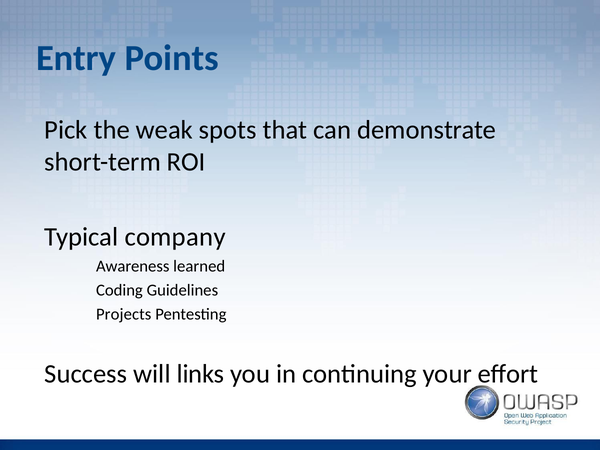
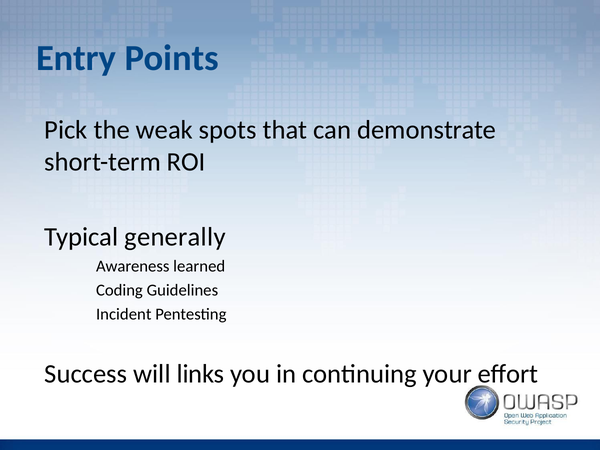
company: company -> generally (175, 237)
Projects: Projects -> Incident (124, 314)
